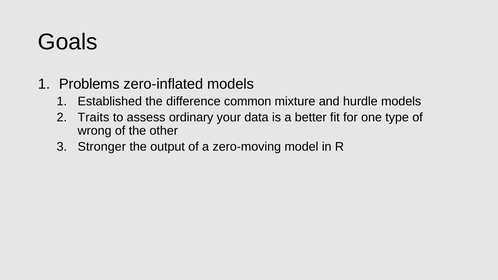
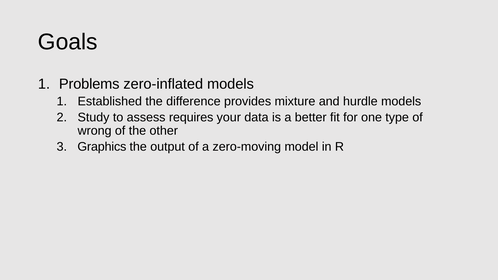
common: common -> provides (248, 101)
Traits: Traits -> Study (94, 117)
ordinary: ordinary -> requires (191, 117)
Stronger: Stronger -> Graphics (102, 147)
